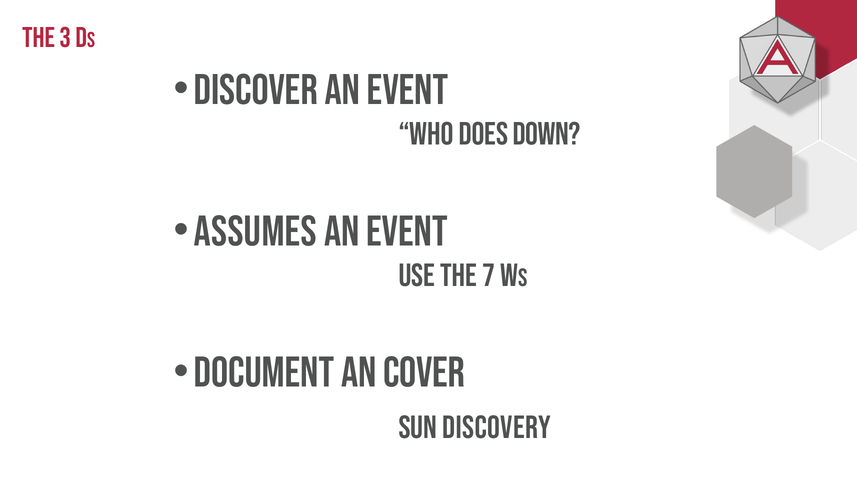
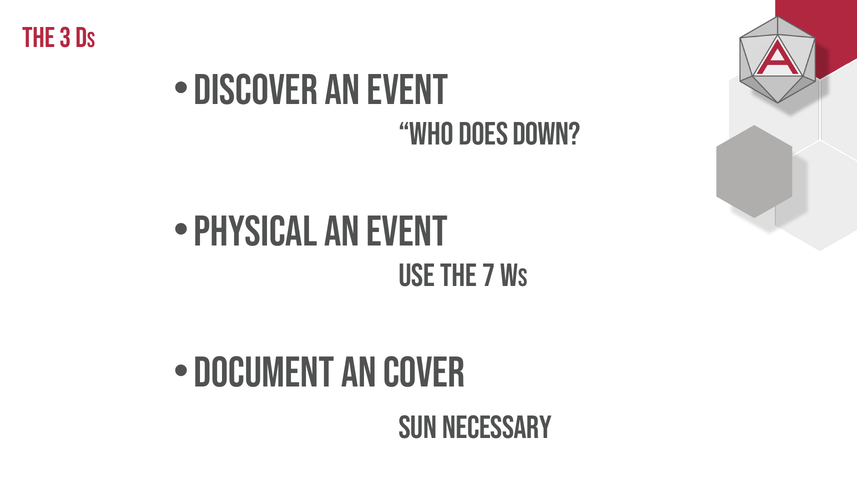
Assumes: Assumes -> Physical (255, 231)
DISCOVERY: DISCOVERY -> NECESSARY (497, 428)
